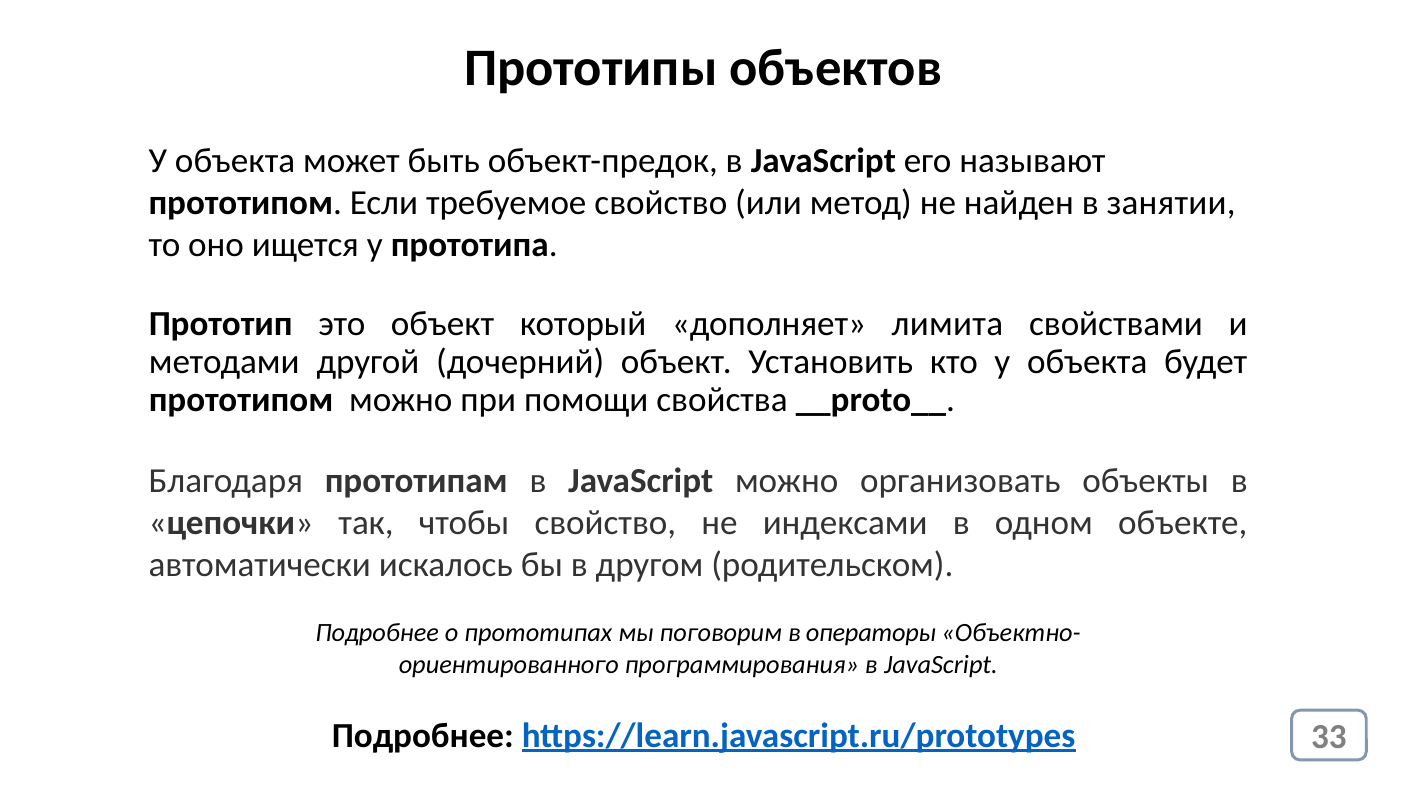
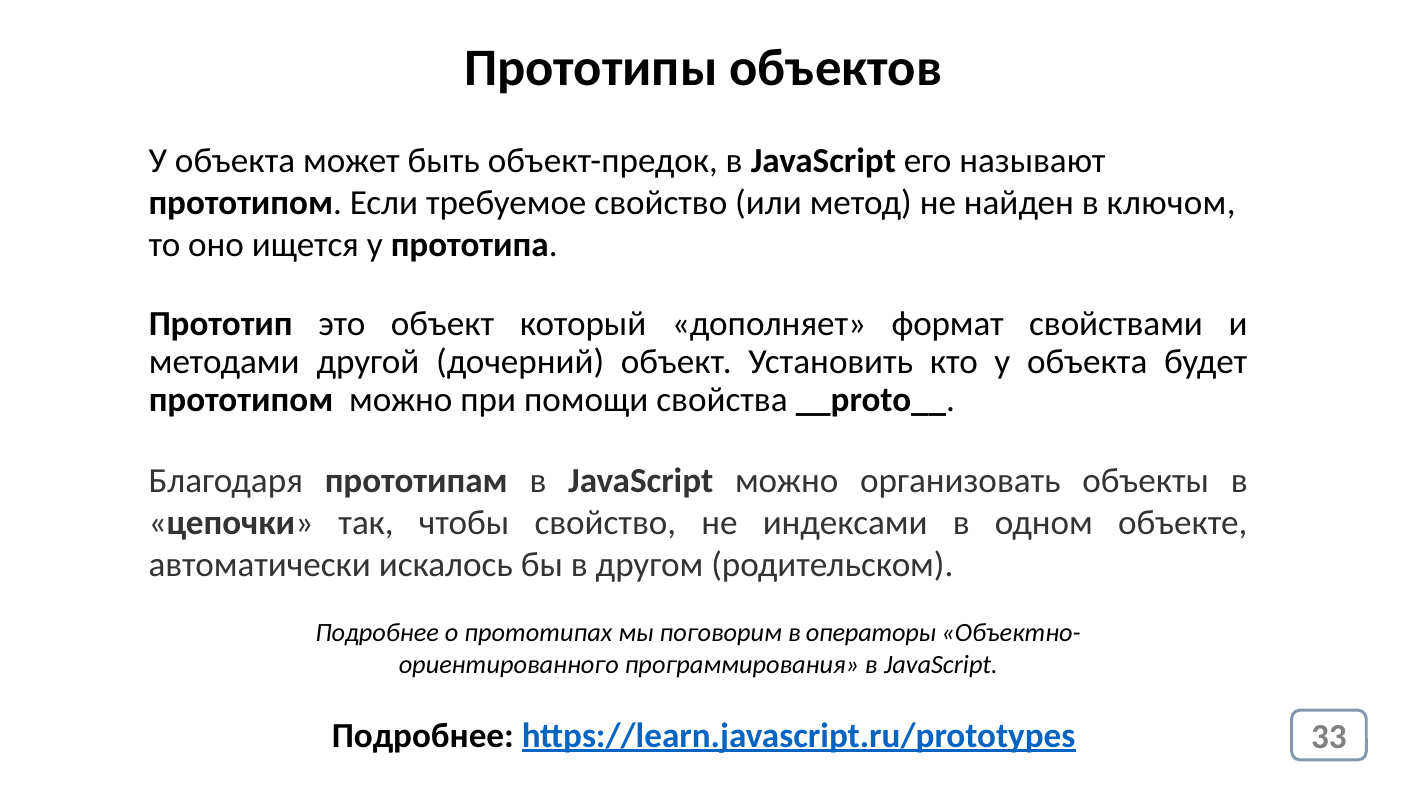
занятии: занятии -> ключом (1171, 203)
лимита: лимита -> формат (948, 324)
